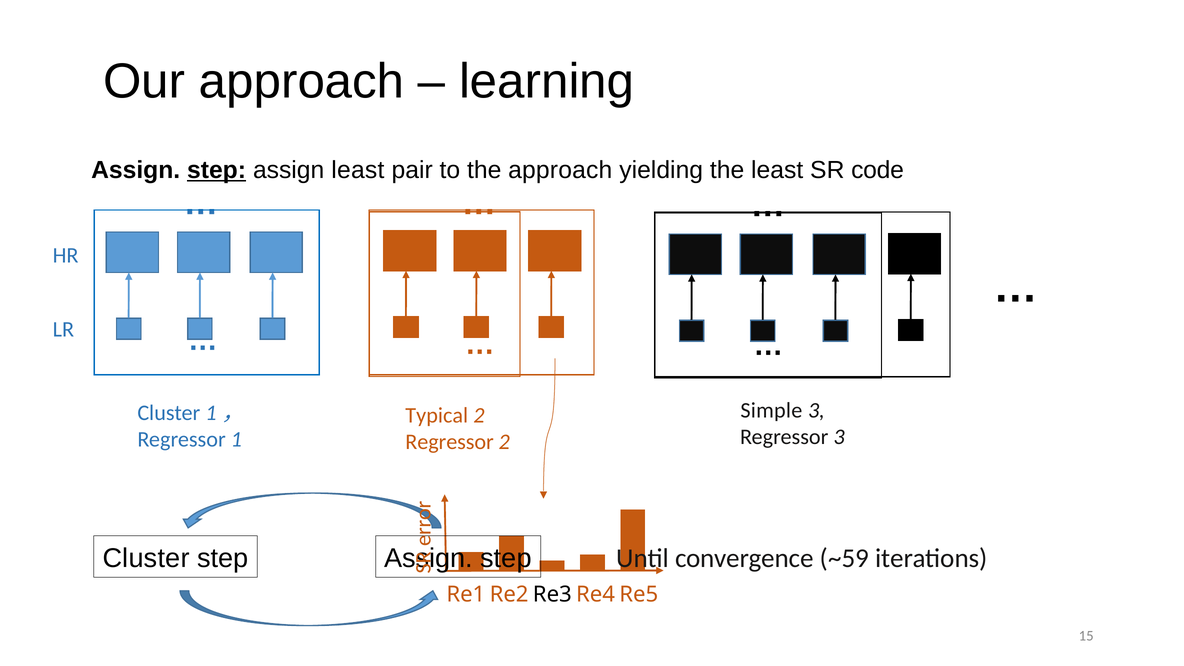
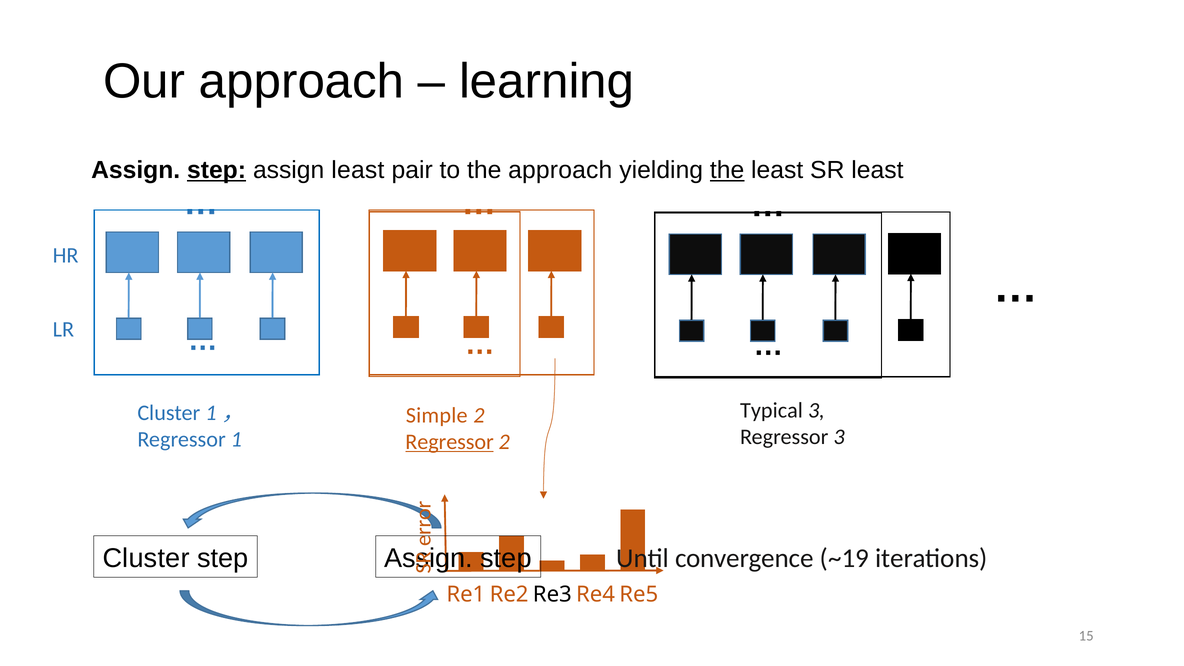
the underline: none -> present (727, 170)
SR code: code -> least (877, 170)
Simple: Simple -> Typical (771, 411)
Typical: Typical -> Simple (437, 415)
Regressor underline: none -> present (450, 442)
~59: ~59 -> ~19 (845, 558)
